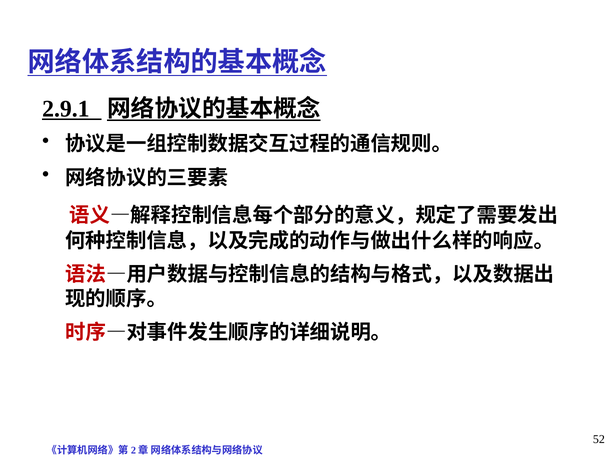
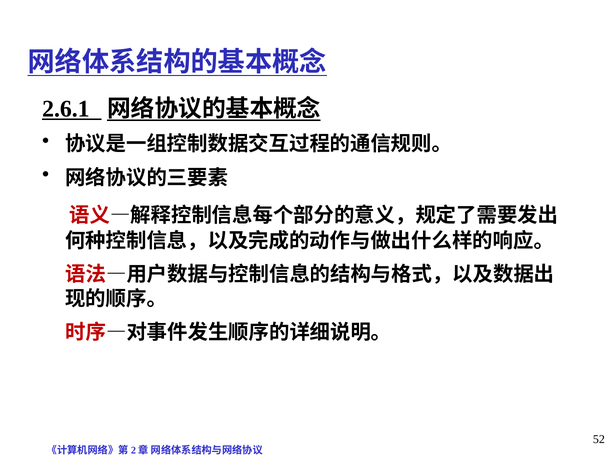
2.9.1: 2.9.1 -> 2.6.1 (66, 109)
